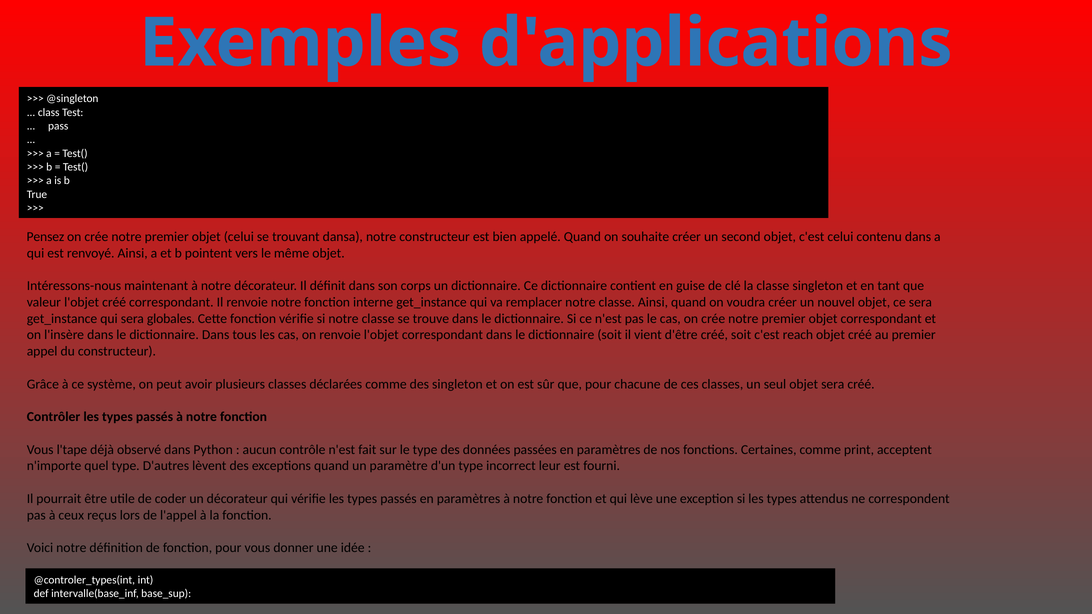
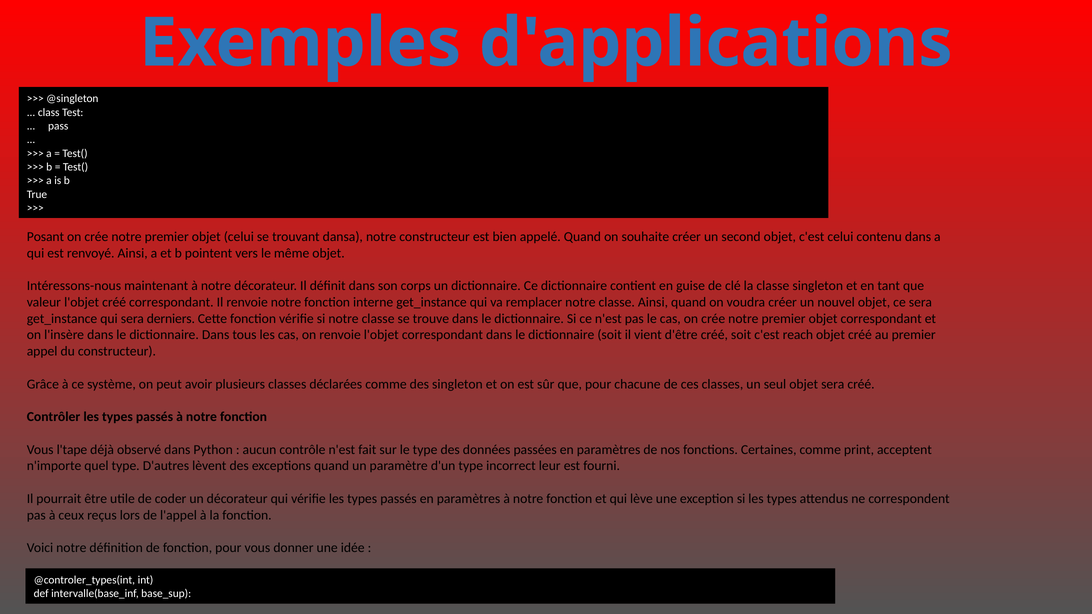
Pensez: Pensez -> Posant (45, 237)
globales: globales -> derniers (171, 319)
